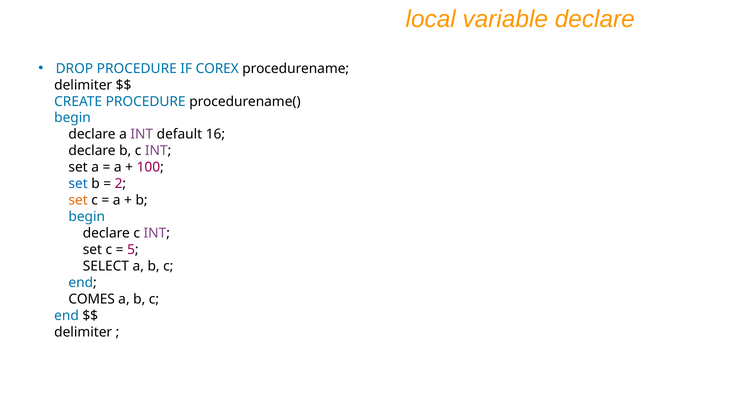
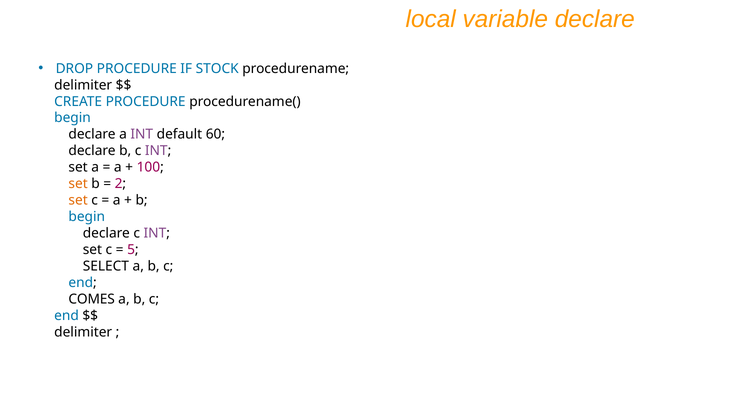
COREX: COREX -> STOCK (217, 68)
16: 16 -> 60 (215, 134)
set colour: blue -> orange (78, 184)
